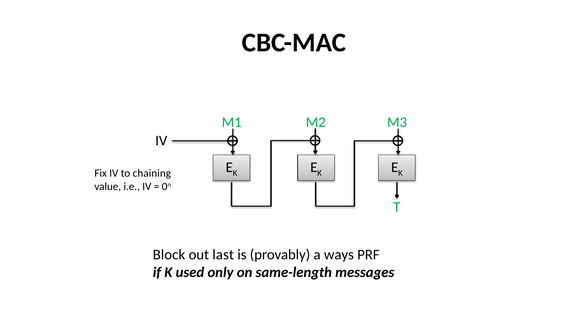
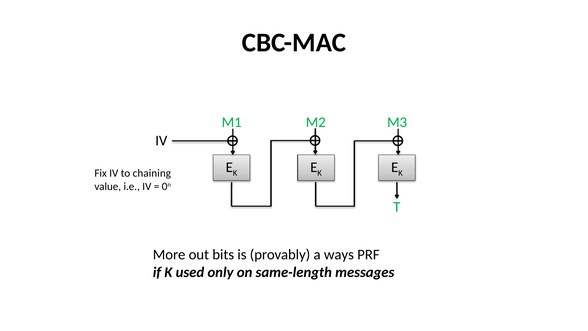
Block: Block -> More (169, 255)
last: last -> bits (223, 255)
